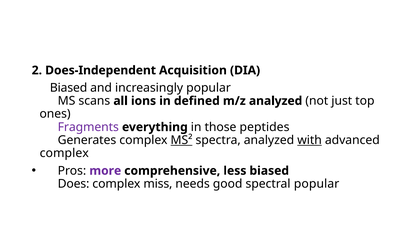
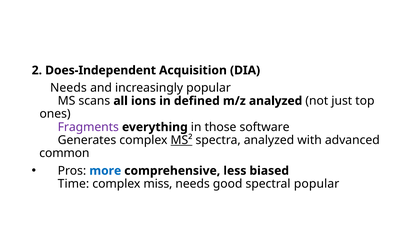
Biased: Biased -> Needs (68, 88)
peptides: peptides -> software (265, 127)
with underline: present -> none (310, 140)
complex: complex -> common (64, 153)
more colour: purple -> blue (105, 171)
Does: Does -> Time (73, 184)
